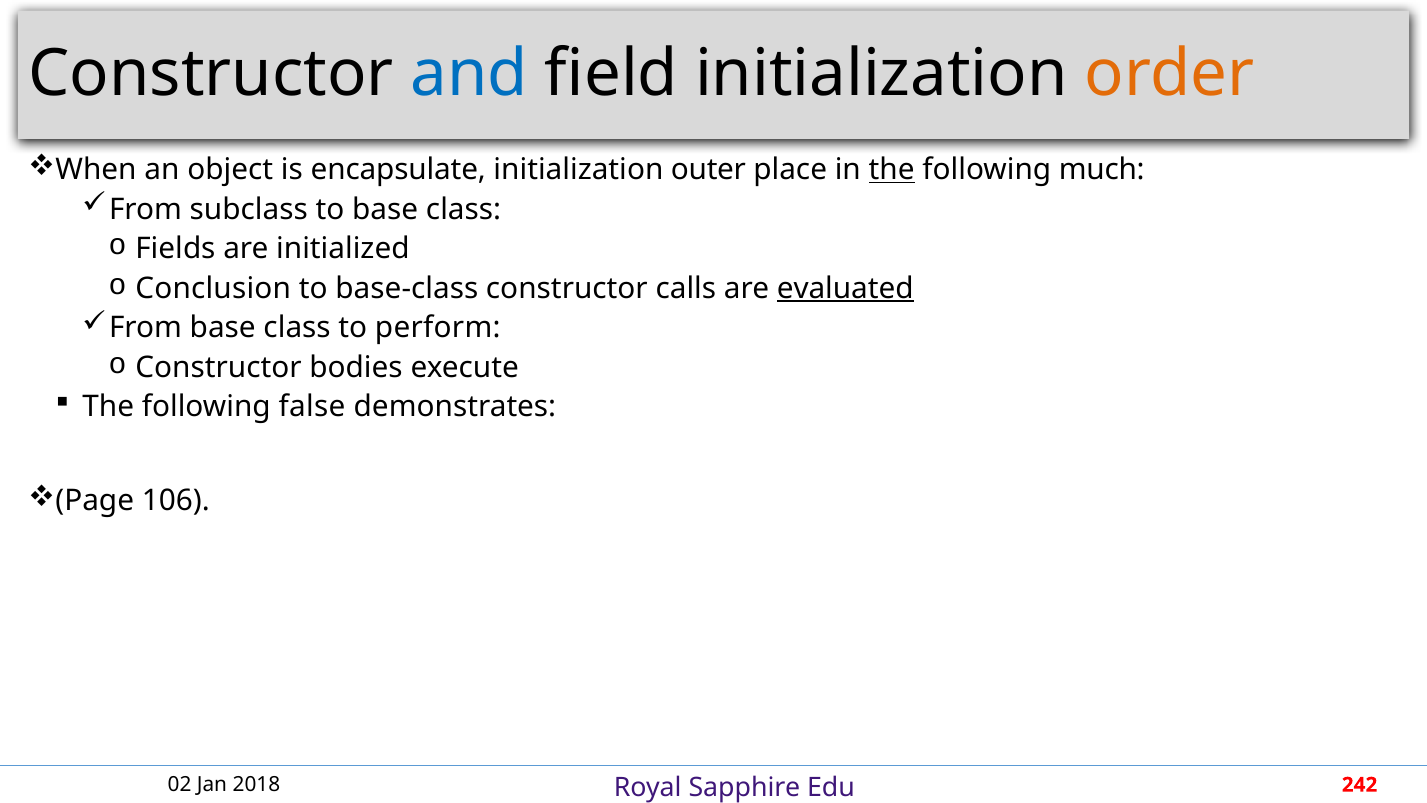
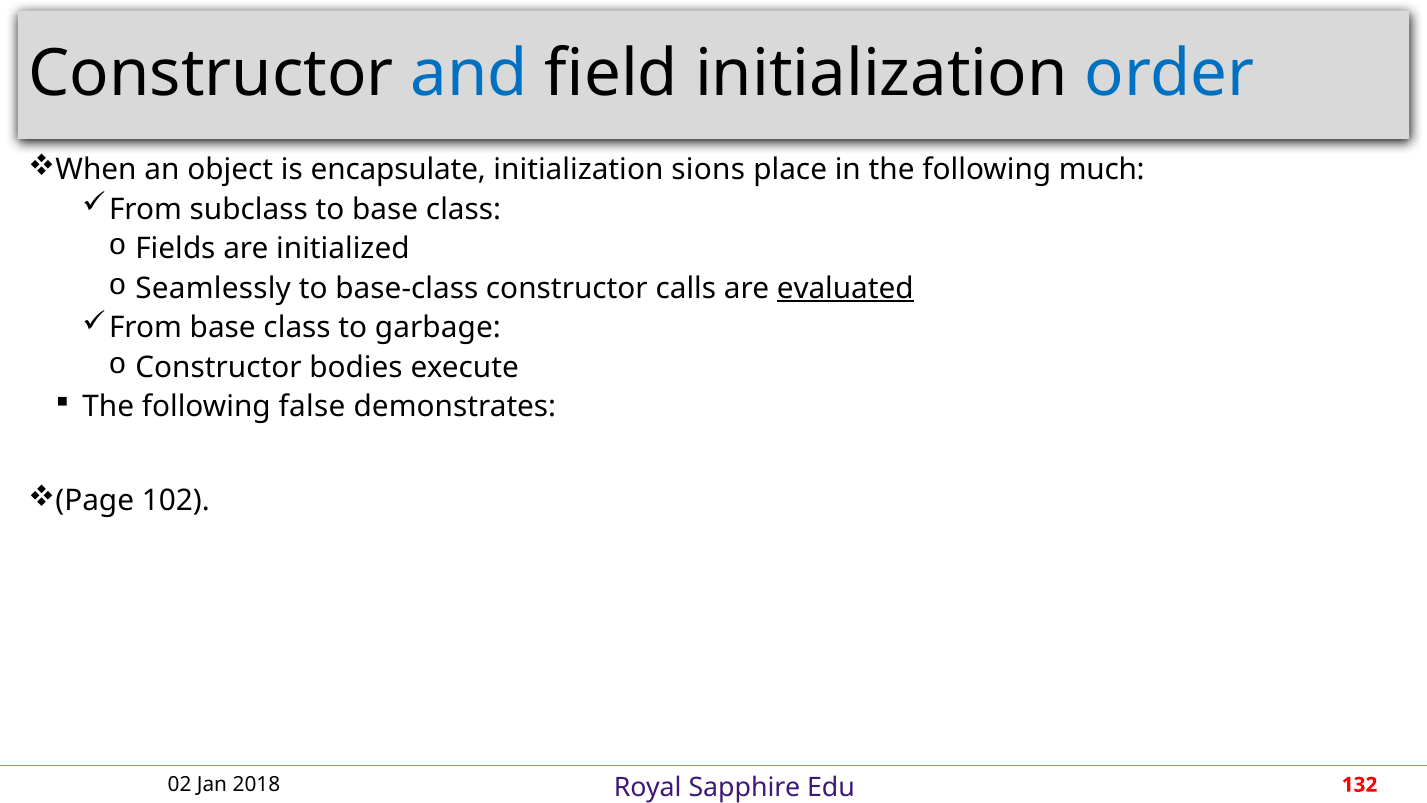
order colour: orange -> blue (1170, 74)
outer: outer -> sions (708, 170)
the underline: present -> none (892, 170)
Conclusion: Conclusion -> Seamlessly (213, 288)
perform: perform -> garbage (438, 328)
106: 106 -> 102 (176, 501)
242: 242 -> 132 (1360, 785)
